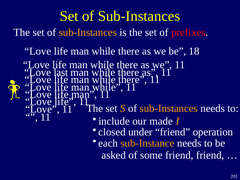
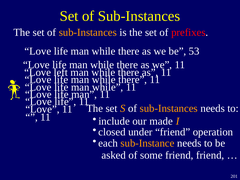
18: 18 -> 53 (194, 51)
last: last -> left (61, 72)
